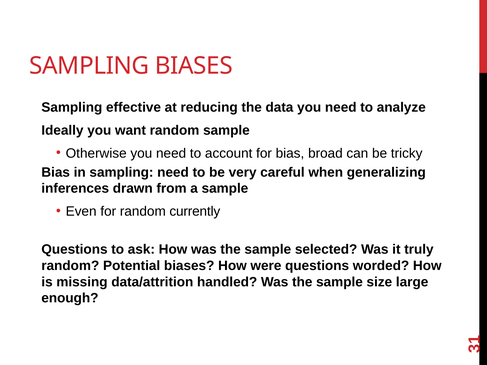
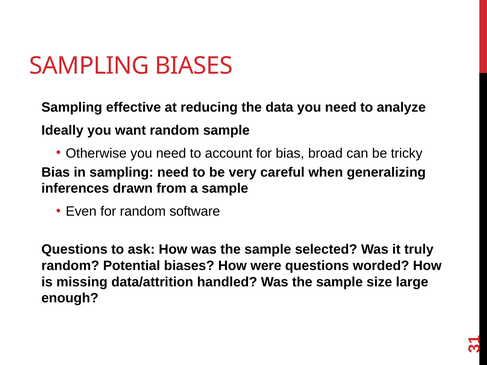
currently: currently -> software (195, 212)
